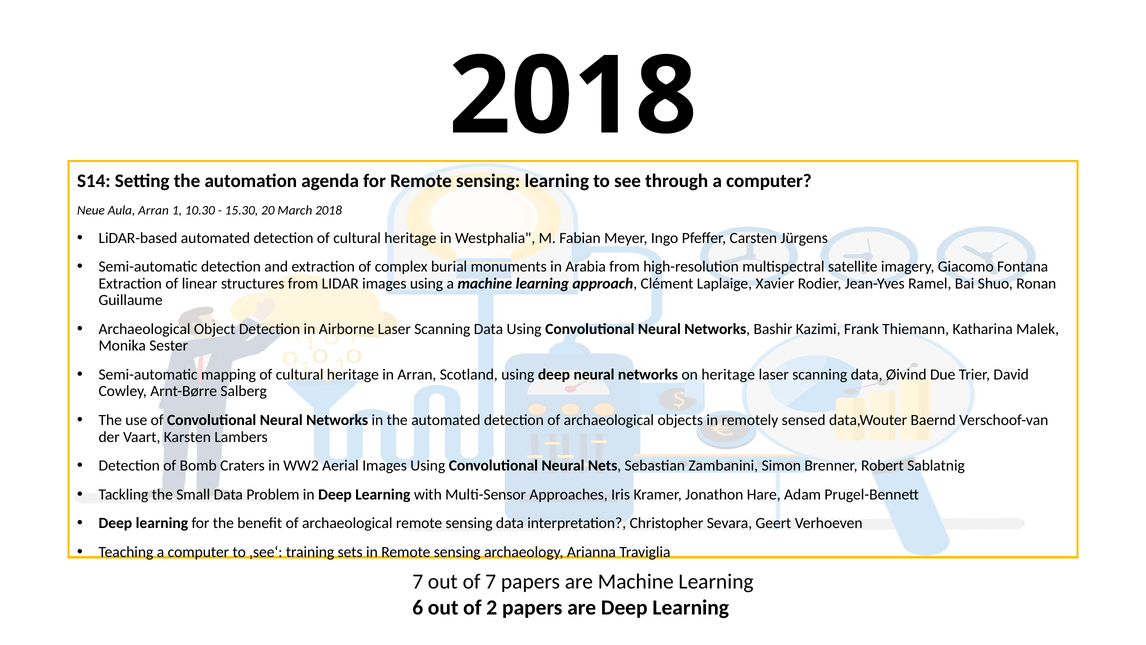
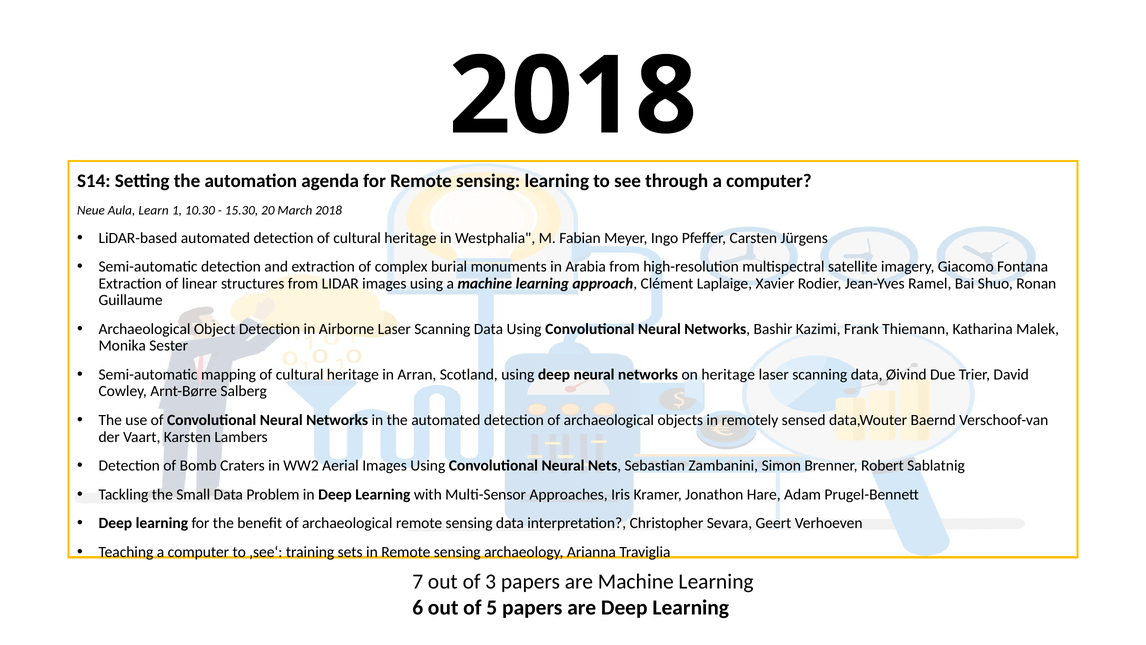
Aula Arran: Arran -> Learn (154, 210)
of 7: 7 -> 3 (491, 581)
2: 2 -> 5 (492, 607)
